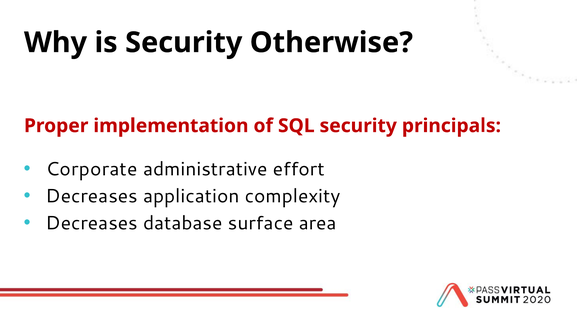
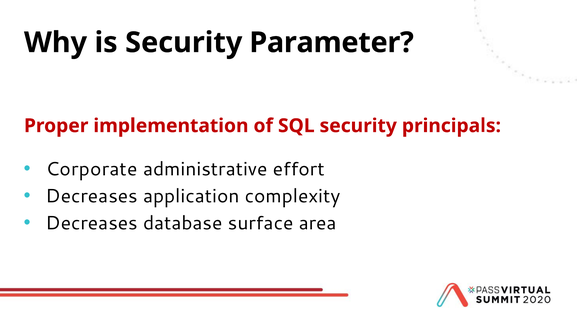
Otherwise: Otherwise -> Parameter (332, 43)
